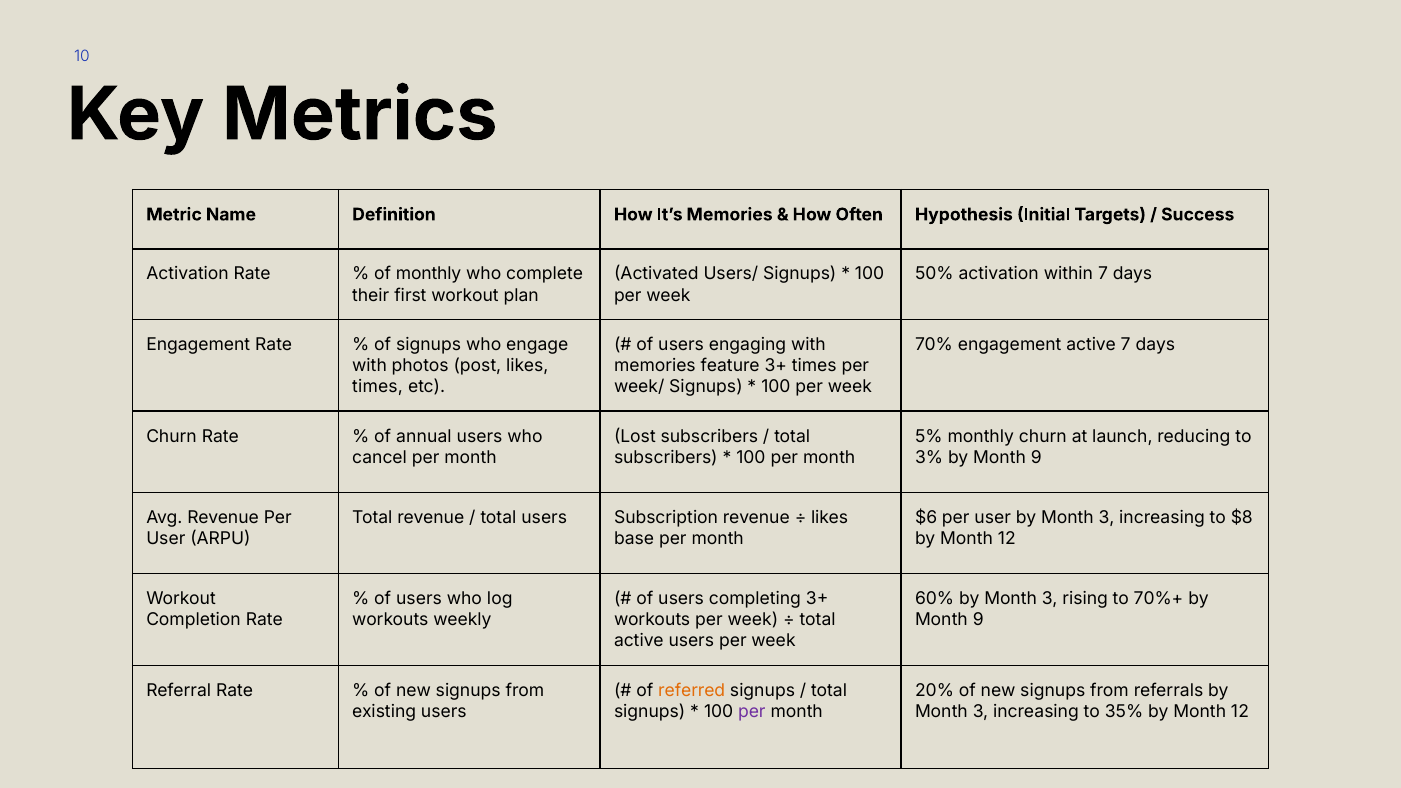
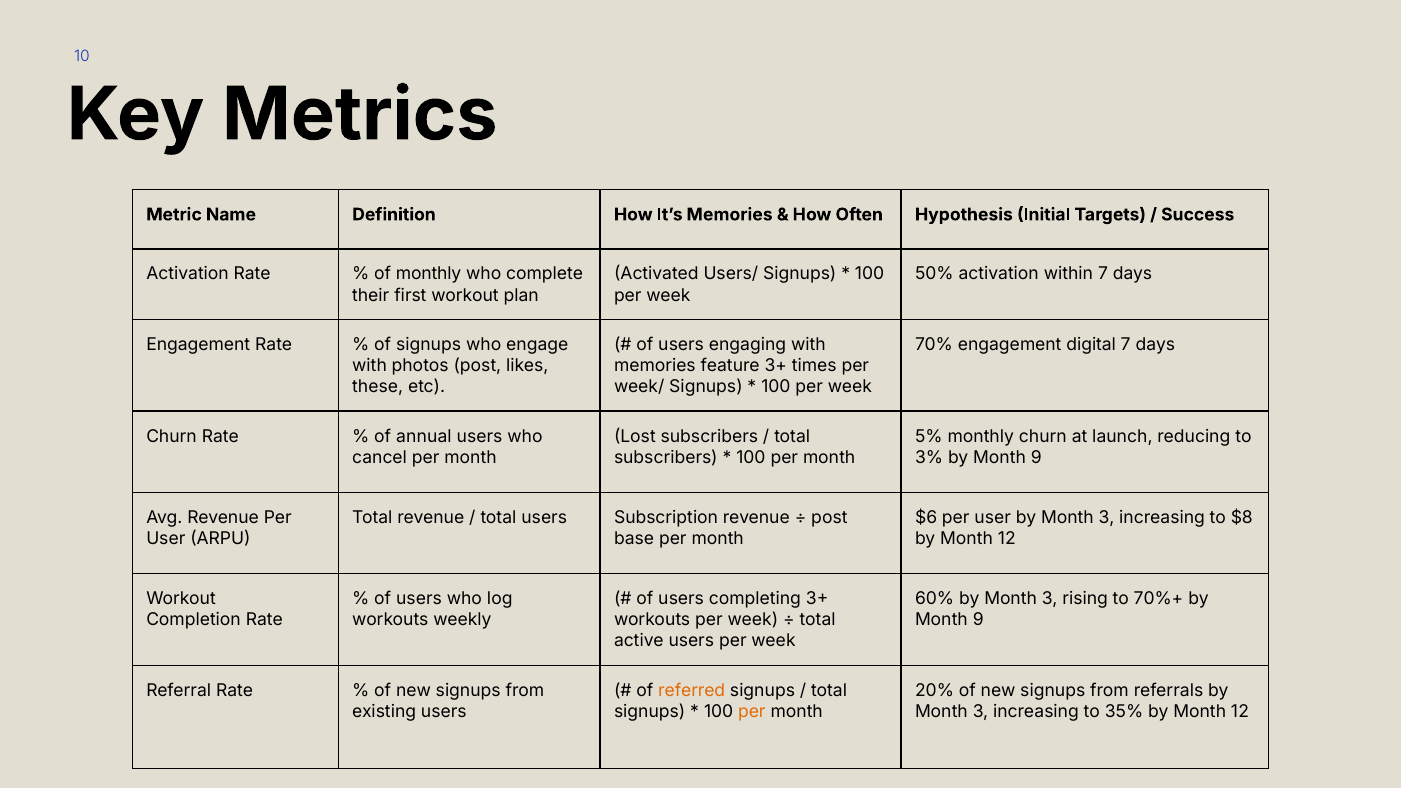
engagement active: active -> digital (1091, 345)
times: times -> these (378, 387)
likes: likes -> post (829, 518)
per colour: purple -> orange (752, 712)
